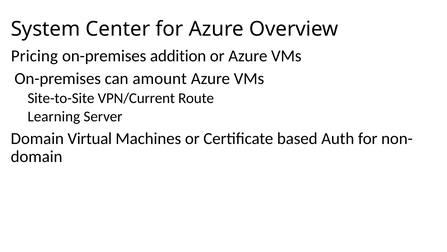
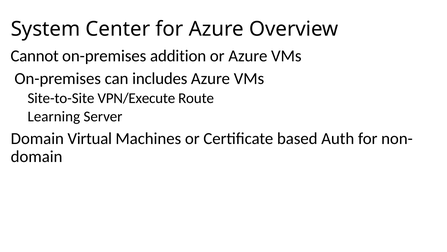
Pricing: Pricing -> Cannot (35, 56)
amount: amount -> includes (160, 79)
VPN/Current: VPN/Current -> VPN/Execute (136, 98)
